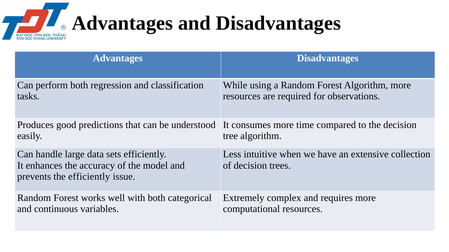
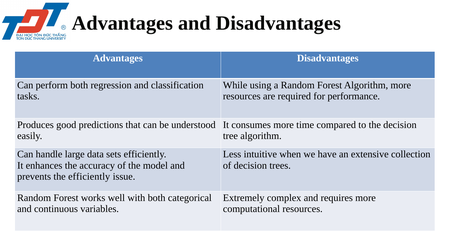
observations: observations -> performance (354, 96)
